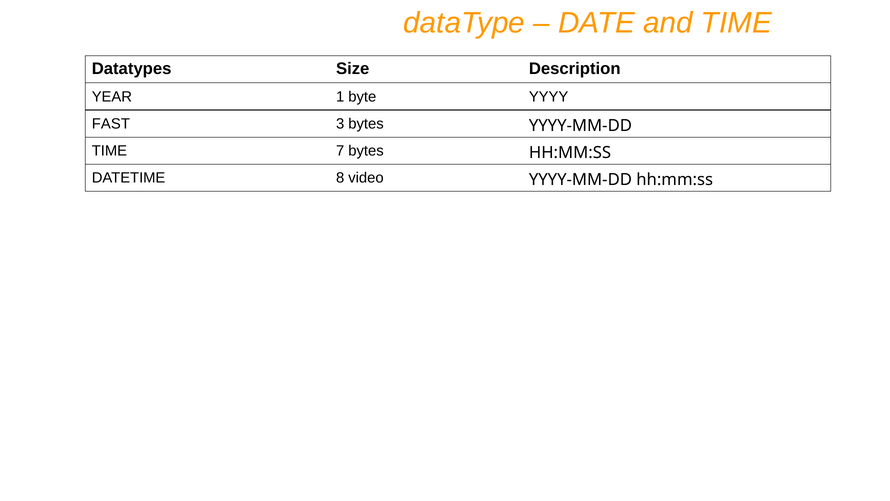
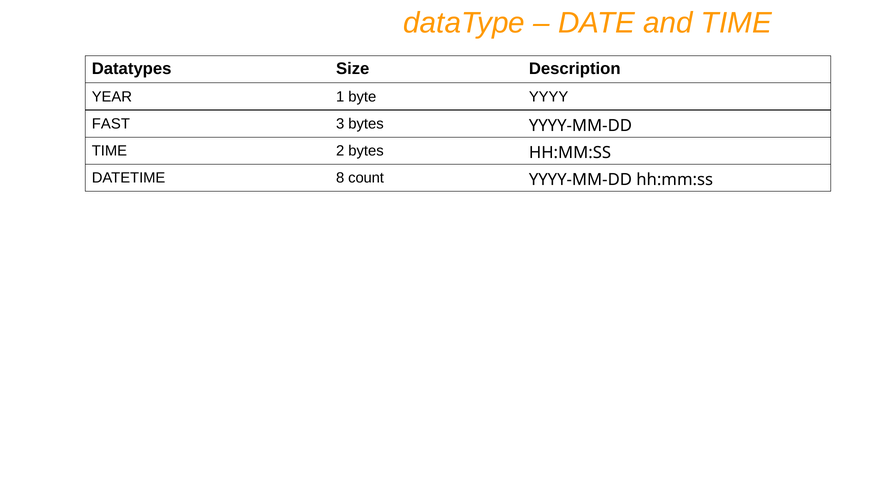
7: 7 -> 2 (340, 151)
video: video -> count (366, 178)
